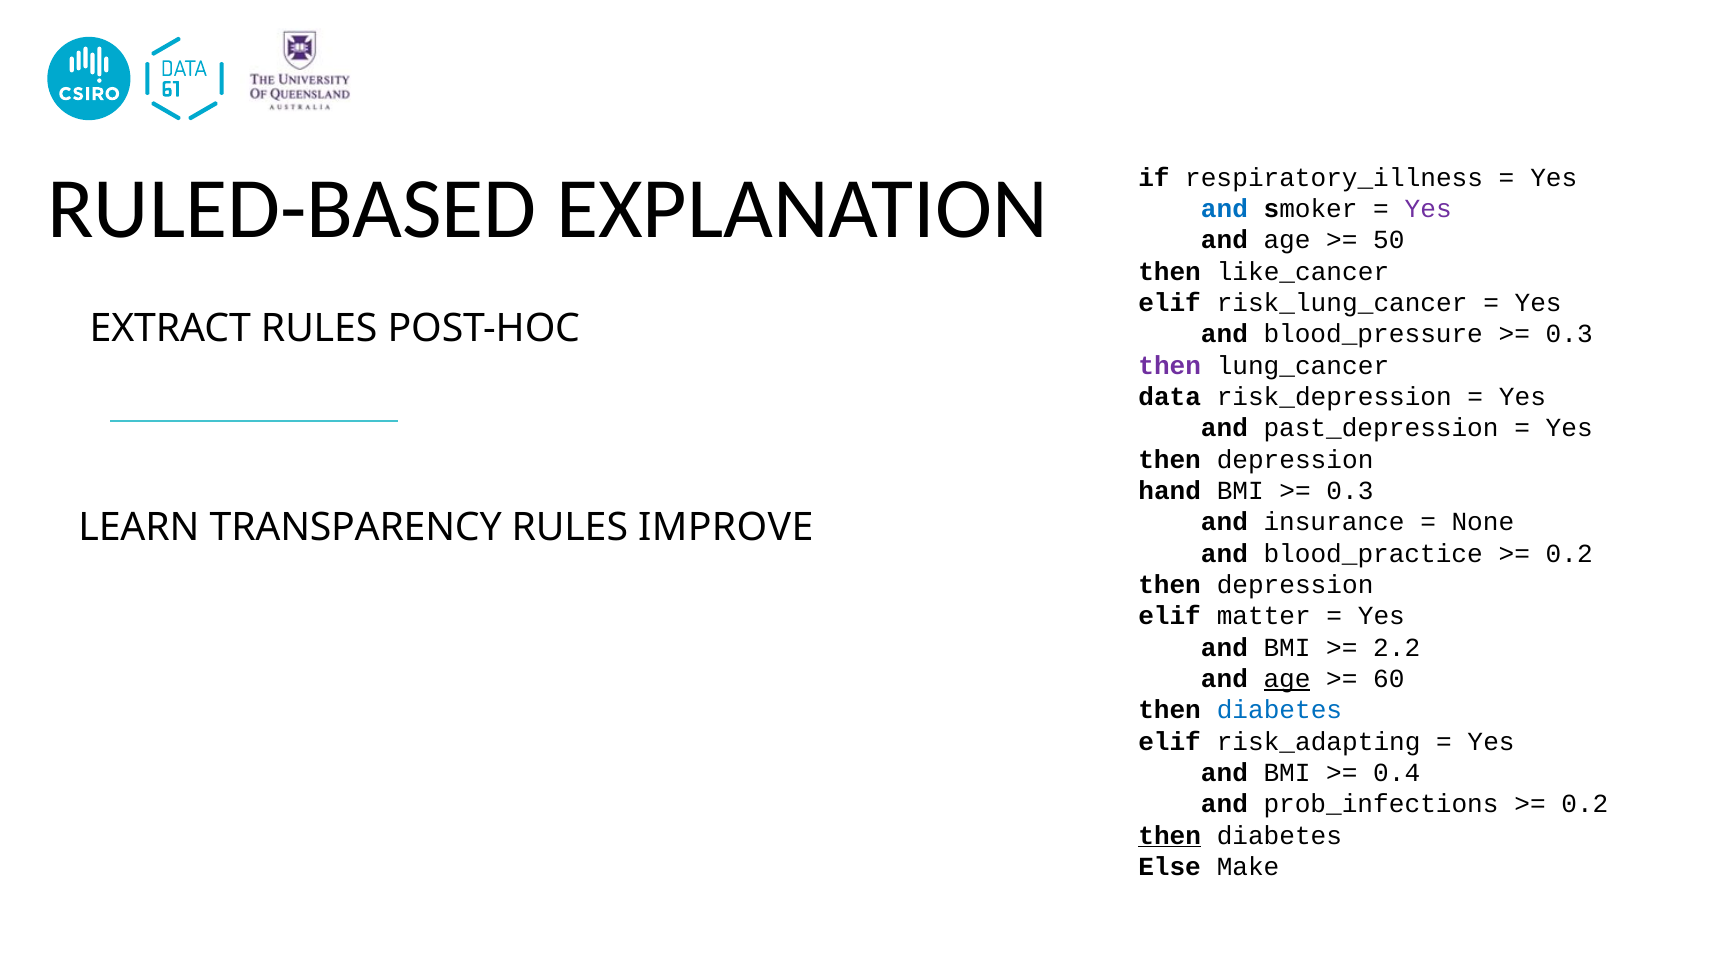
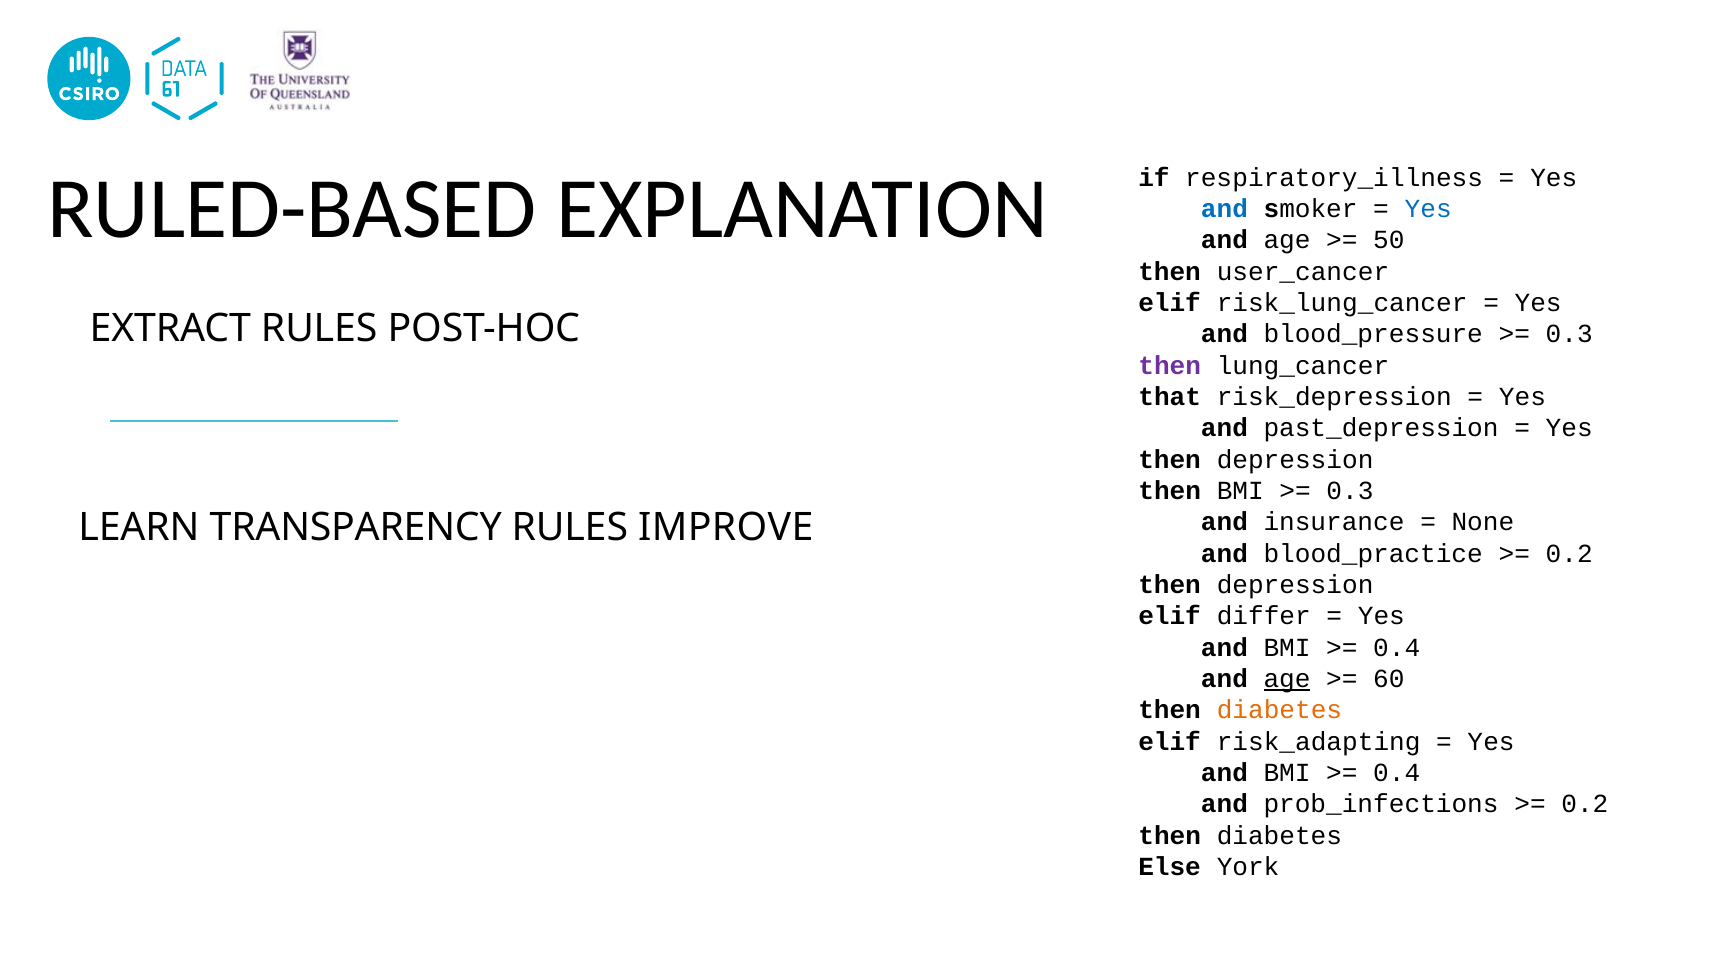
Yes colour: purple -> blue (1428, 209)
like_cancer: like_cancer -> user_cancer (1303, 271)
data: data -> that (1170, 397)
hand: hand -> then (1170, 491)
matter: matter -> differ (1264, 616)
2.2: 2.2 -> 0.4 (1397, 647)
diabetes colour: blue -> orange (1279, 710)
then underline: present -> none (1170, 835)
Make: Make -> York (1248, 866)
